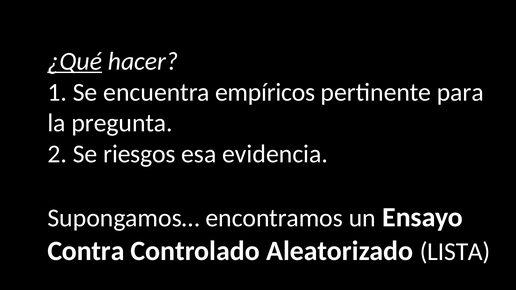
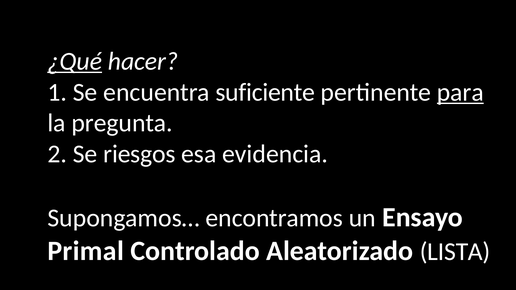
empíricos: empíricos -> suficiente (265, 92)
para underline: none -> present (460, 92)
Contra: Contra -> Primal (86, 251)
